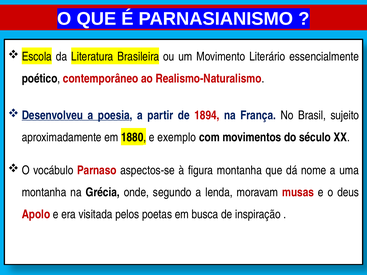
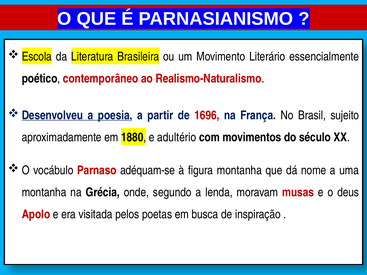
1894: 1894 -> 1696 (207, 115)
exemplo: exemplo -> adultério (177, 137)
aspectos-se: aspectos-se -> adéquam-se (148, 171)
